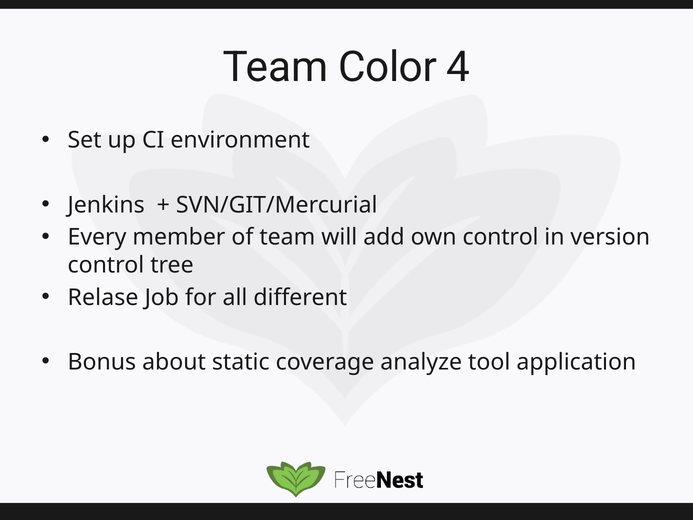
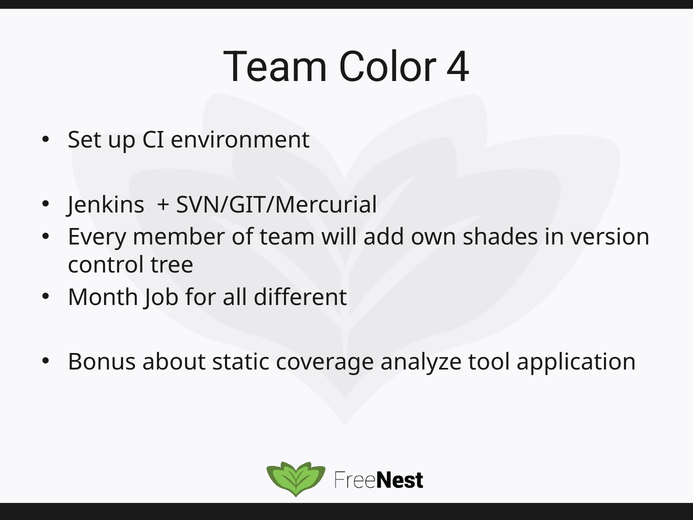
own control: control -> shades (501, 237)
Relase: Relase -> Month (103, 297)
